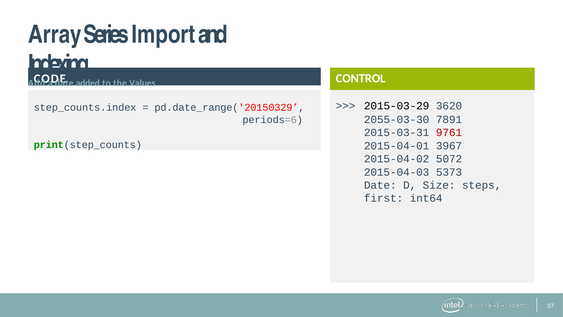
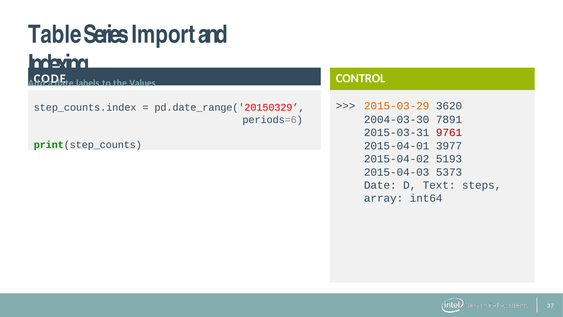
Array: Array -> Table (55, 35)
added: added -> labels (88, 83)
2015-03-29 colour: black -> orange (397, 106)
2055-03-30: 2055-03-30 -> 2004-03-30 (397, 119)
3967: 3967 -> 3977 (449, 146)
5072: 5072 -> 5193 (449, 159)
Size: Size -> Text (439, 185)
first: first -> array (384, 198)
